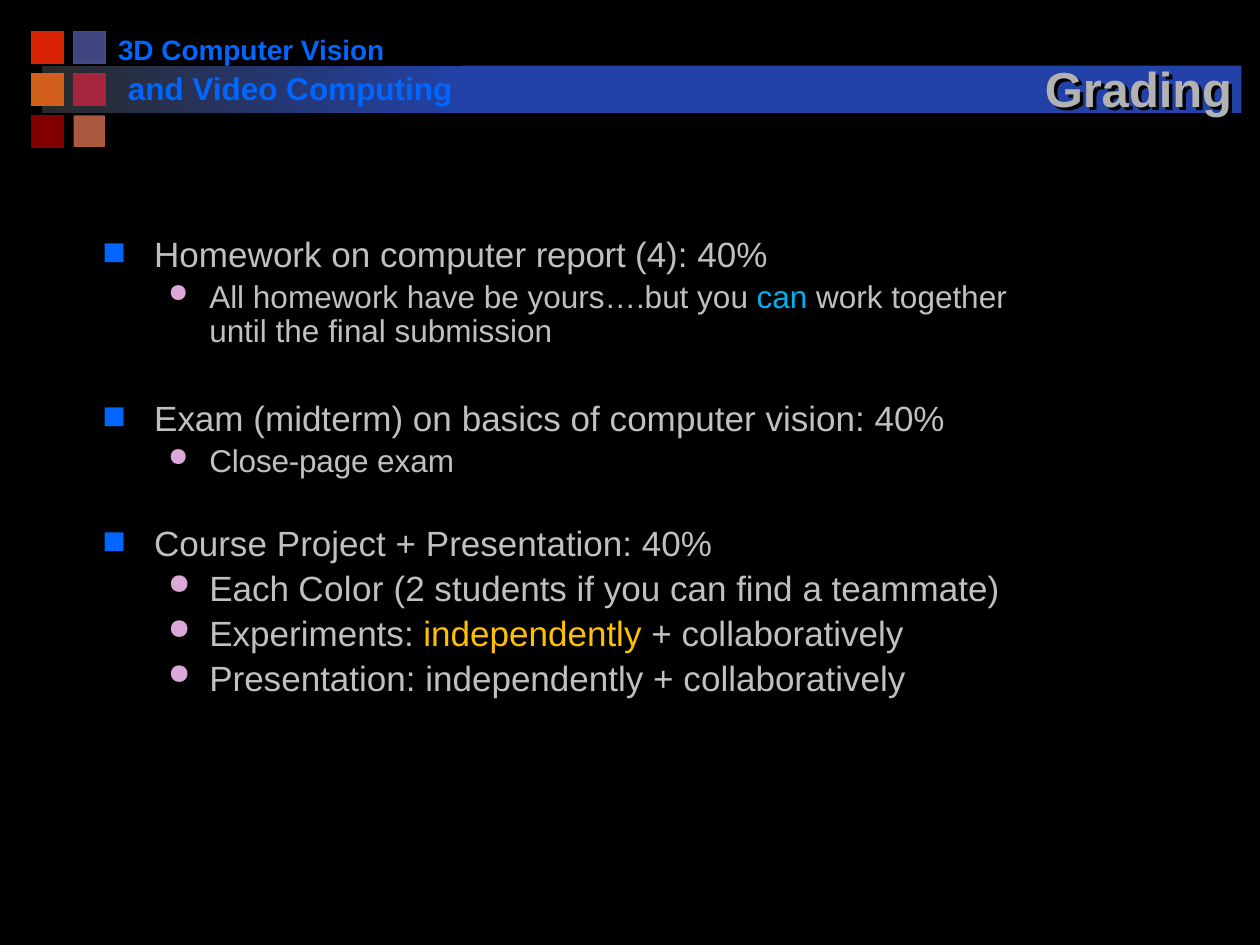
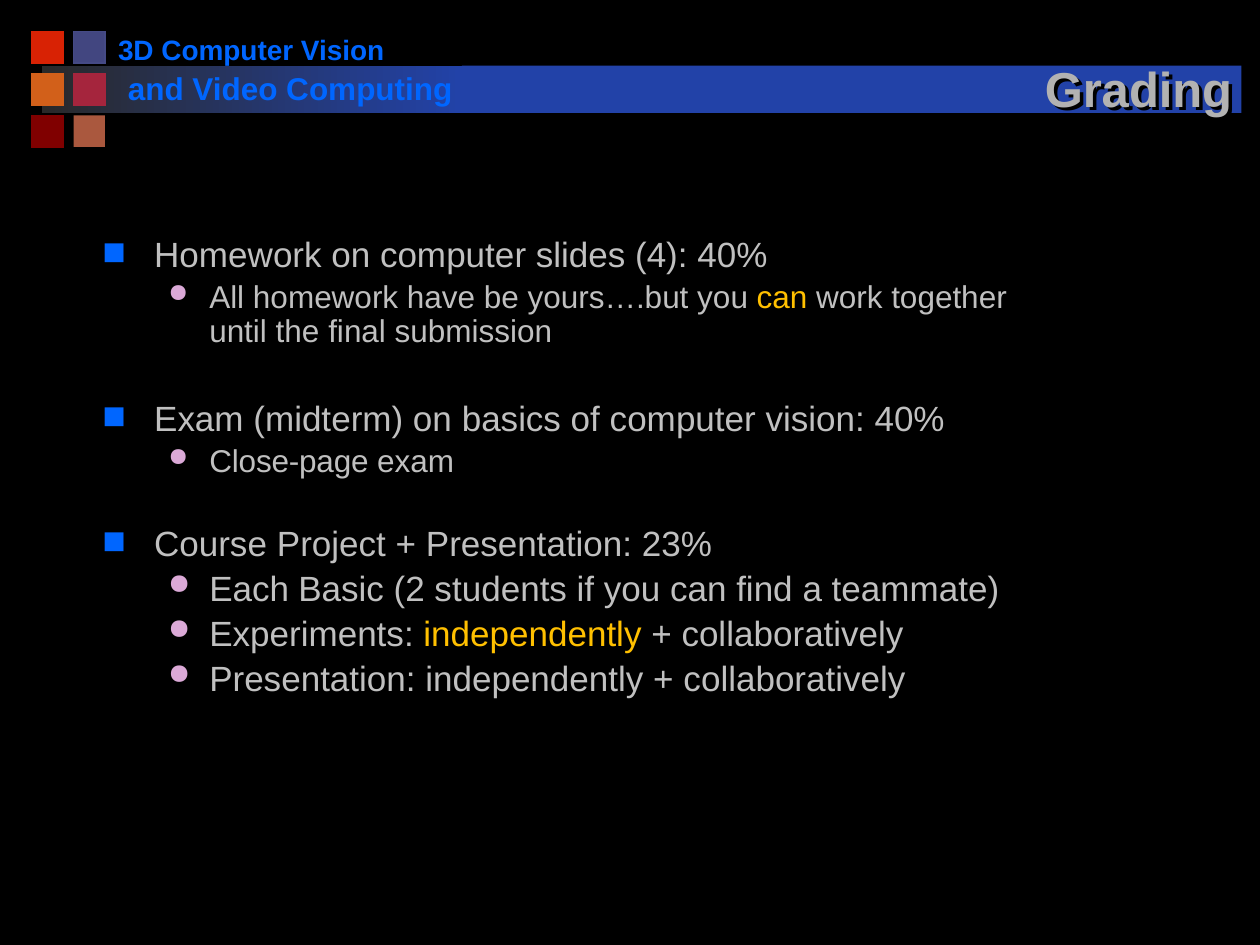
report: report -> slides (581, 256)
can colour: light blue -> yellow (782, 298)
Presentation 40%: 40% -> 23% (677, 545)
Color: Color -> Basic (341, 590)
